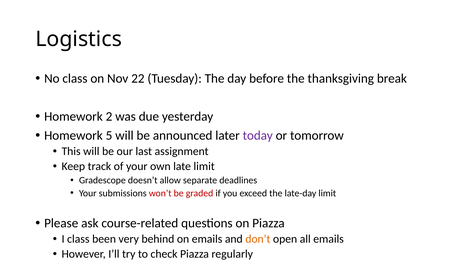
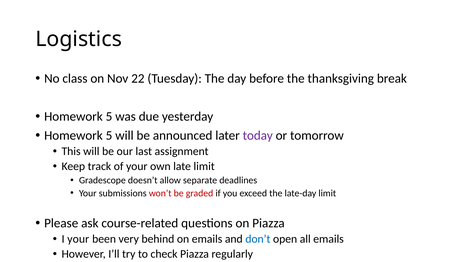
2: 2 -> 5 (109, 116)
I class: class -> your (78, 239)
don’t colour: orange -> blue (258, 239)
